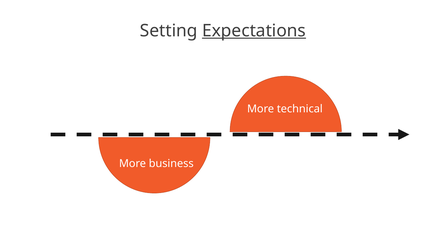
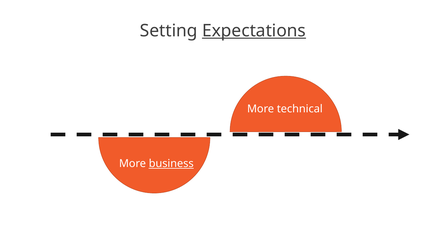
business underline: none -> present (171, 163)
